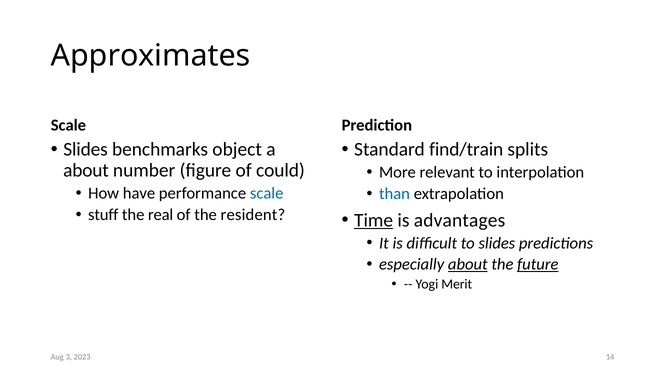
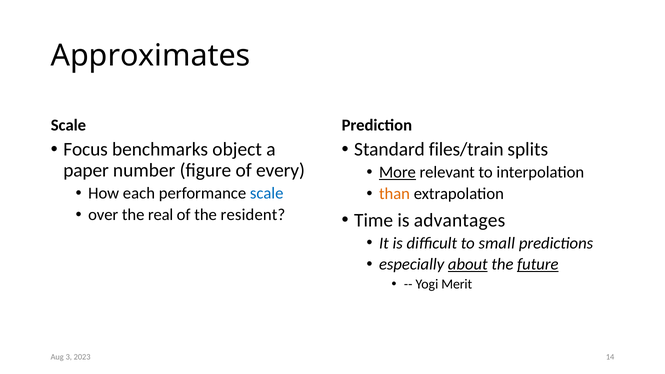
Slides: Slides -> Focus (86, 150)
find/train: find/train -> files/train (466, 150)
about: about -> paper (86, 170)
could: could -> every (280, 170)
More underline: none -> present (397, 172)
have: have -> each (139, 193)
than colour: blue -> orange (395, 194)
stuff: stuff -> over (103, 215)
Time underline: present -> none (374, 220)
to slides: slides -> small (497, 243)
